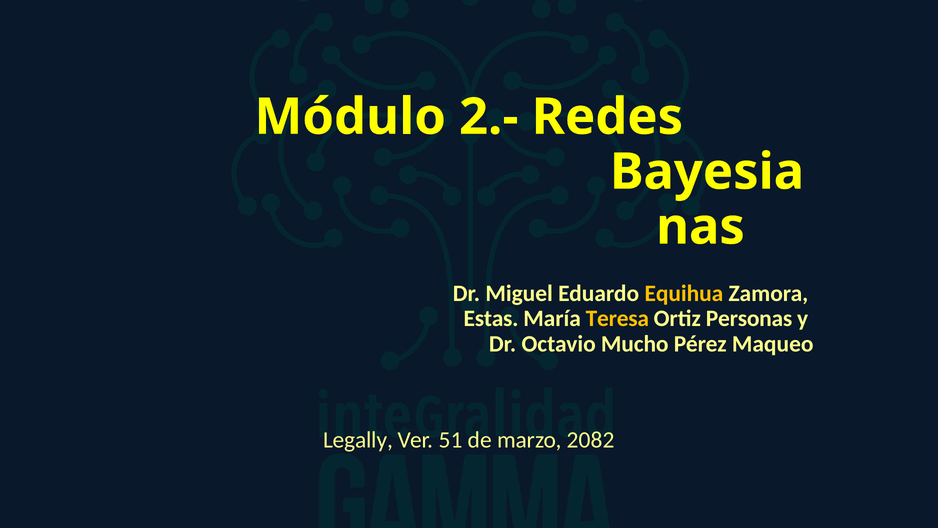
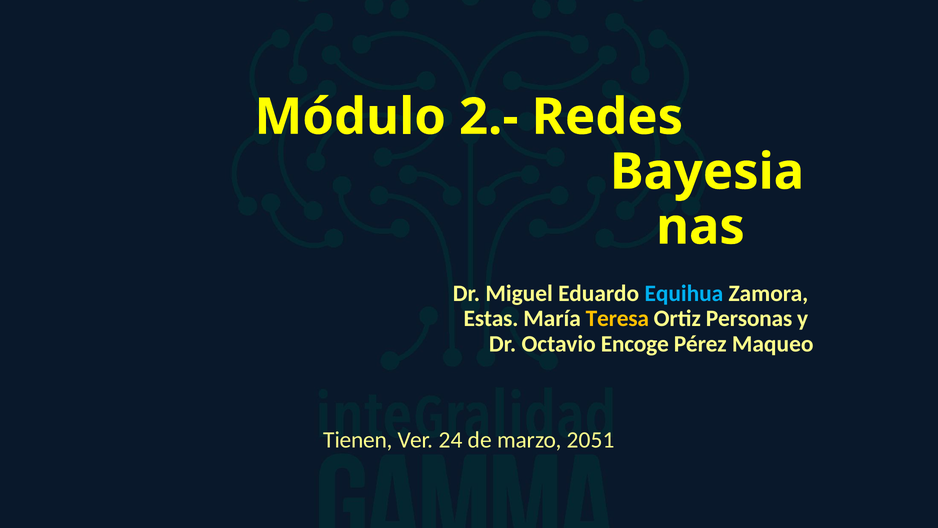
Equihua colour: yellow -> light blue (684, 293)
Mucho: Mucho -> Encoge (635, 344)
Legally: Legally -> Tienen (358, 439)
51: 51 -> 24 (451, 439)
2082: 2082 -> 2051 (591, 439)
